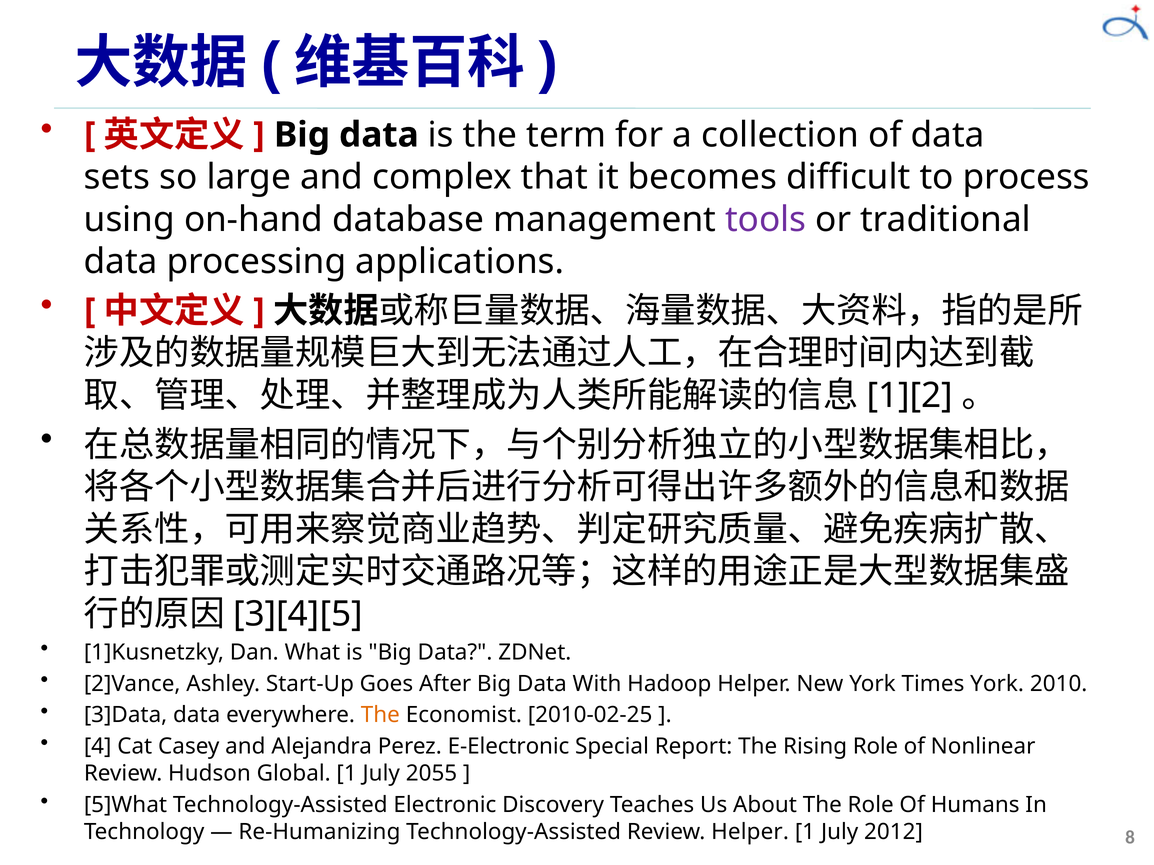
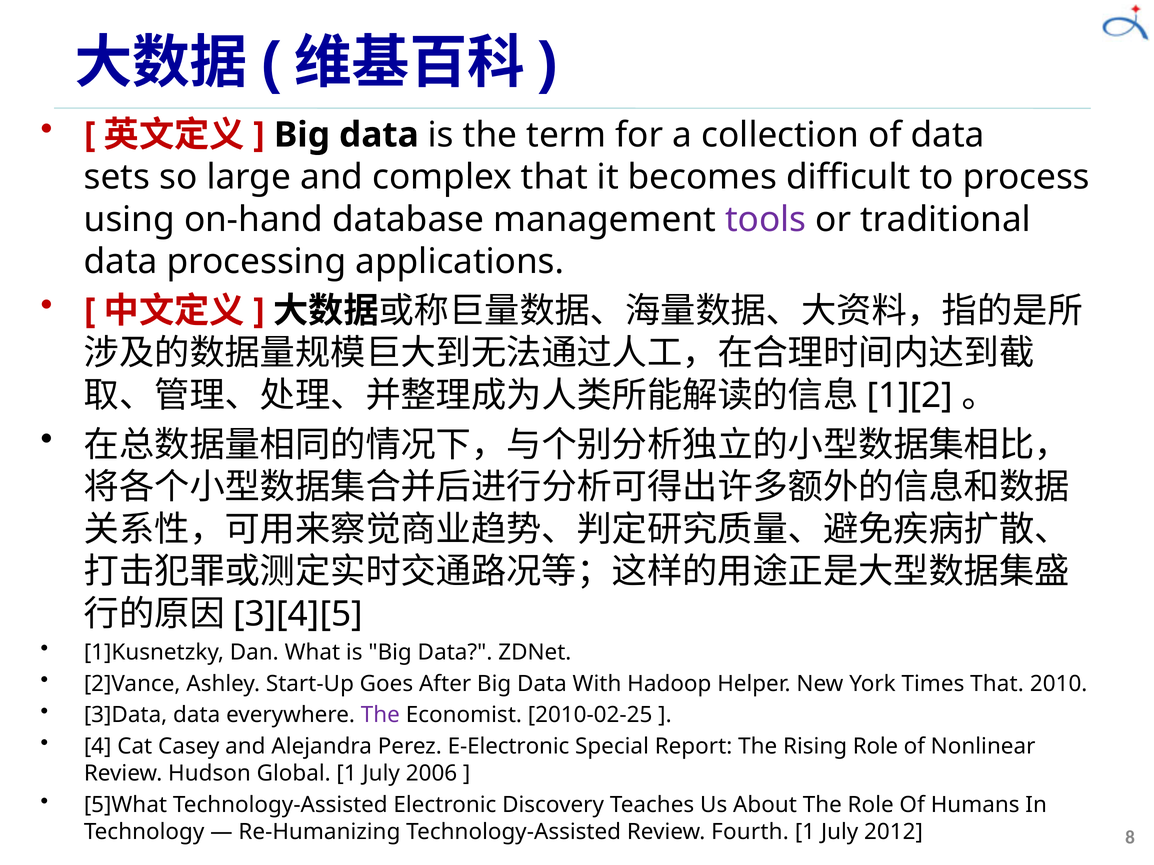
Times York: York -> That (997, 684)
The colour: orange -> purple (380, 715)
2055: 2055 -> 2006 (431, 774)
Review Helper: Helper -> Fourth (750, 832)
